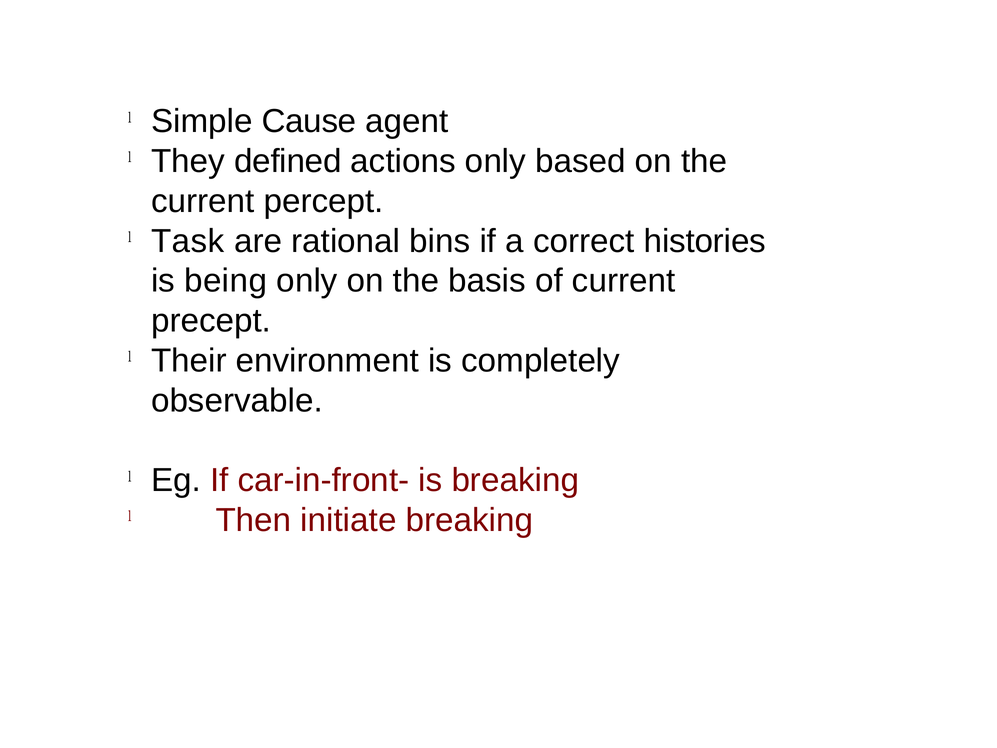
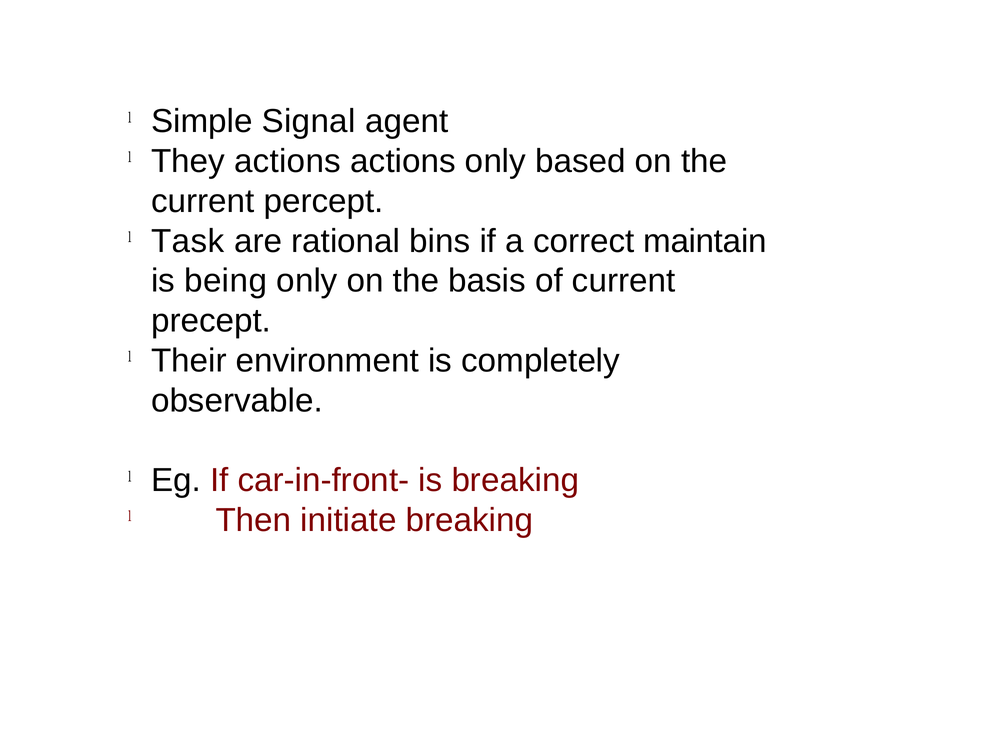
Cause: Cause -> Signal (309, 121)
They defined: defined -> actions (288, 161)
histories: histories -> maintain (705, 241)
